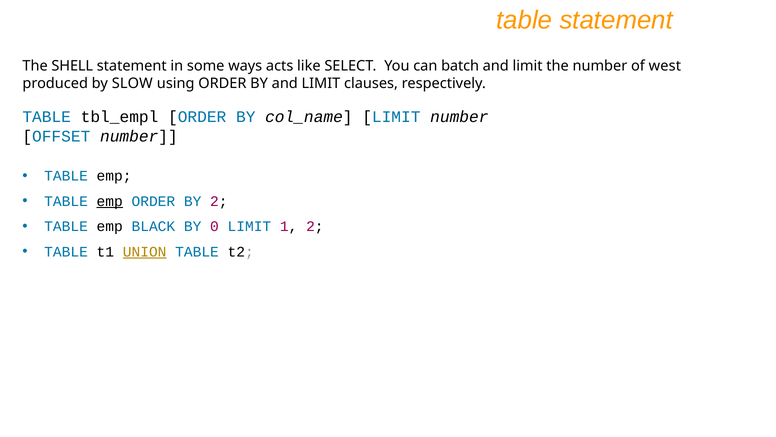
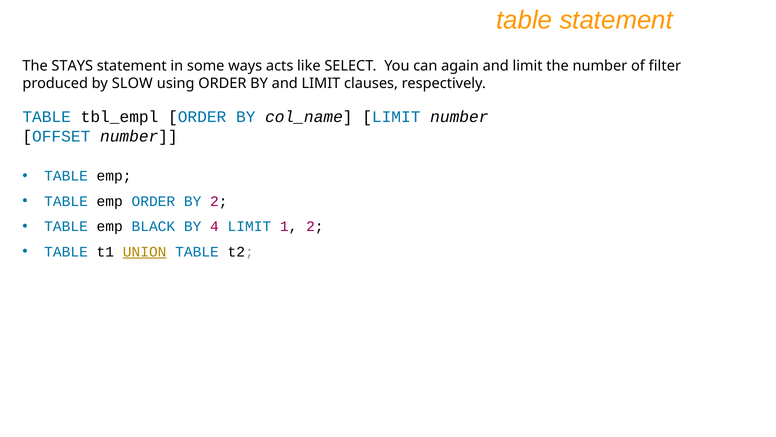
SHELL: SHELL -> STAYS (72, 66)
batch: batch -> again (460, 66)
west: west -> filter (665, 66)
emp underline: present -> none (110, 201)
0: 0 -> 4 (214, 226)
